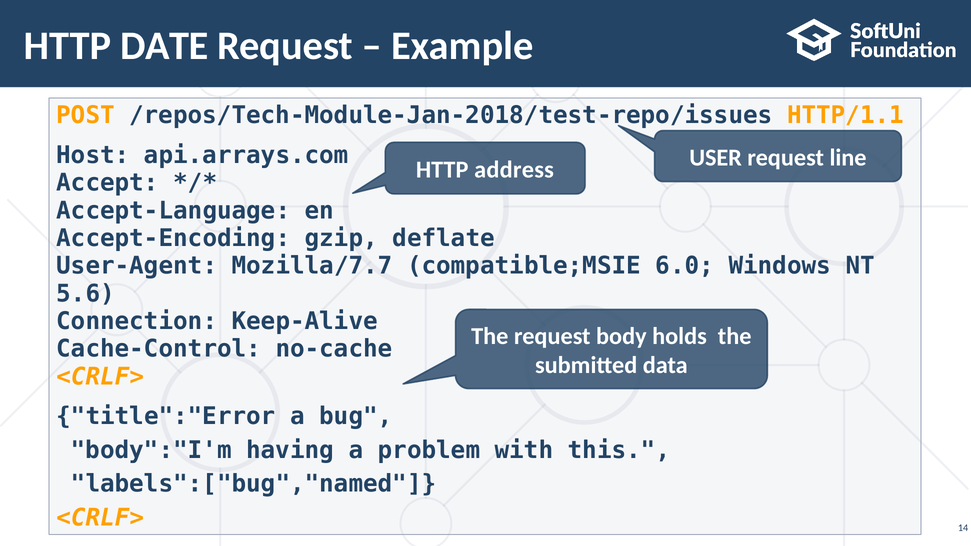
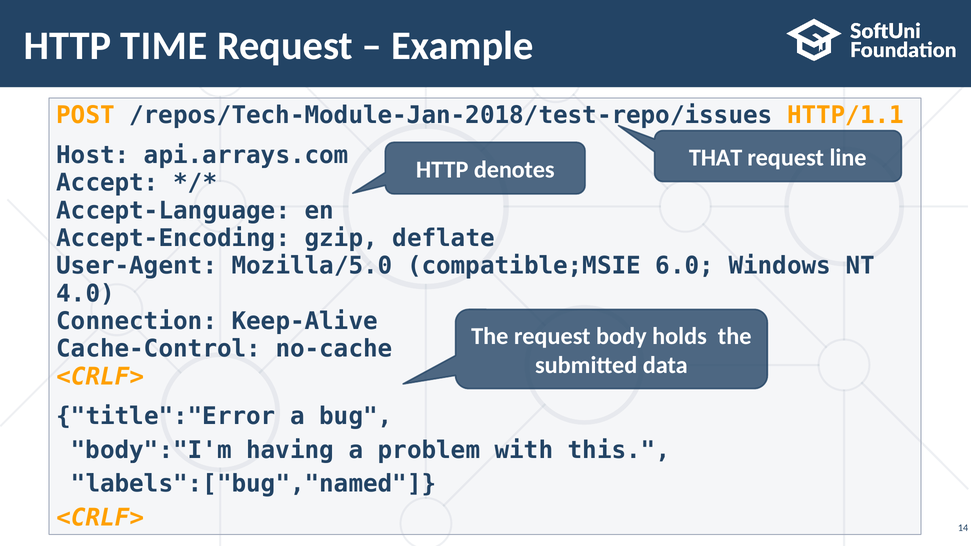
DATE: DATE -> TIME (164, 46)
USER: USER -> THAT (716, 158)
address: address -> denotes (514, 170)
Mozilla/7.7: Mozilla/7.7 -> Mozilla/5.0 (312, 266)
5.6: 5.6 -> 4.0 (86, 294)
